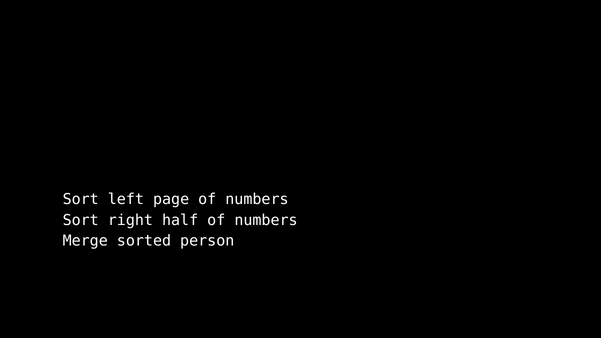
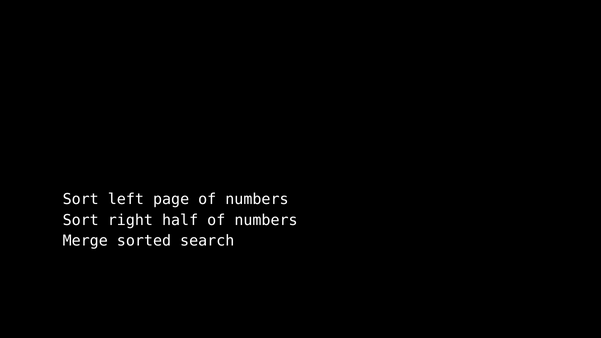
person: person -> search (207, 241)
